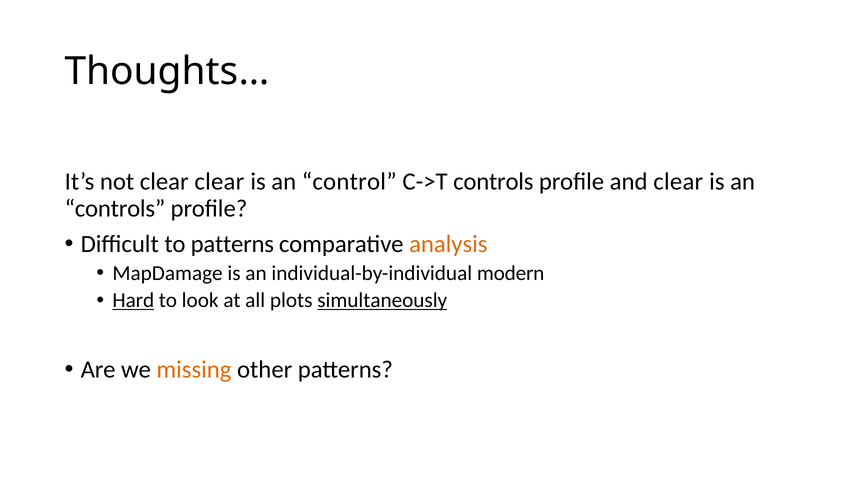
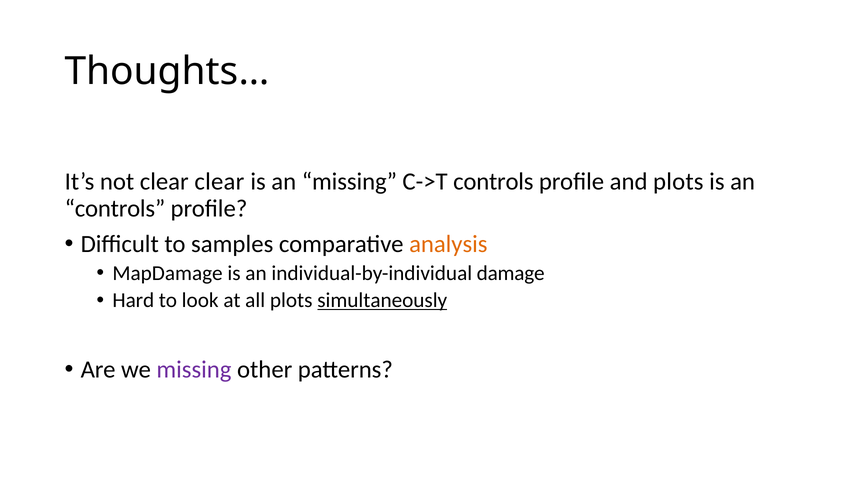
an control: control -> missing (349, 182)
and clear: clear -> plots (678, 182)
to patterns: patterns -> samples (232, 244)
modern: modern -> damage (511, 274)
Hard underline: present -> none (133, 301)
missing colour: orange -> purple (194, 370)
